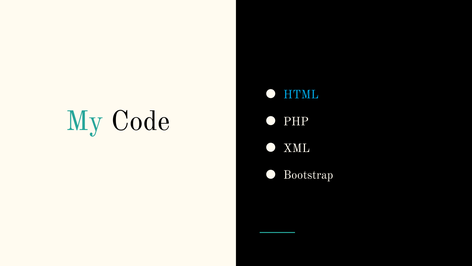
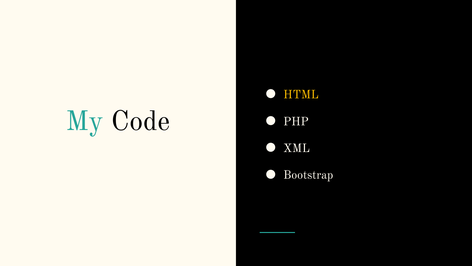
HTML colour: light blue -> yellow (301, 94)
